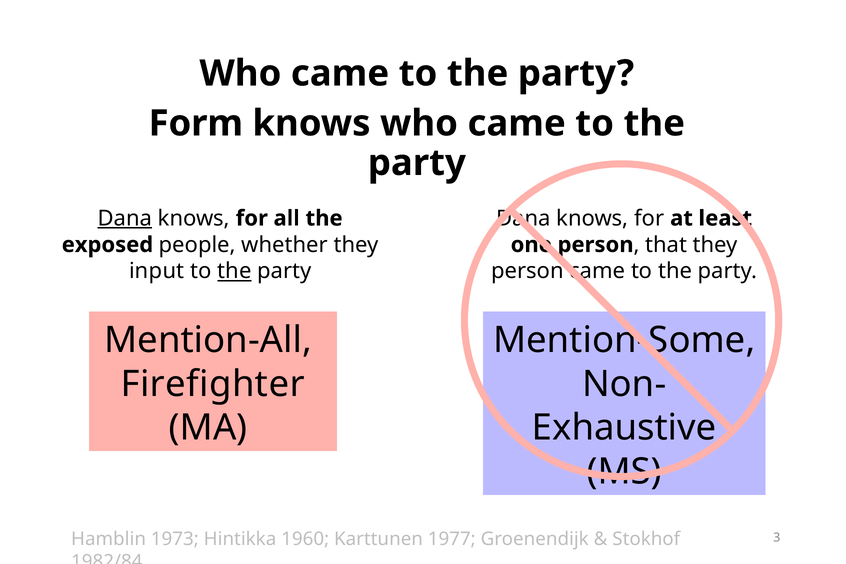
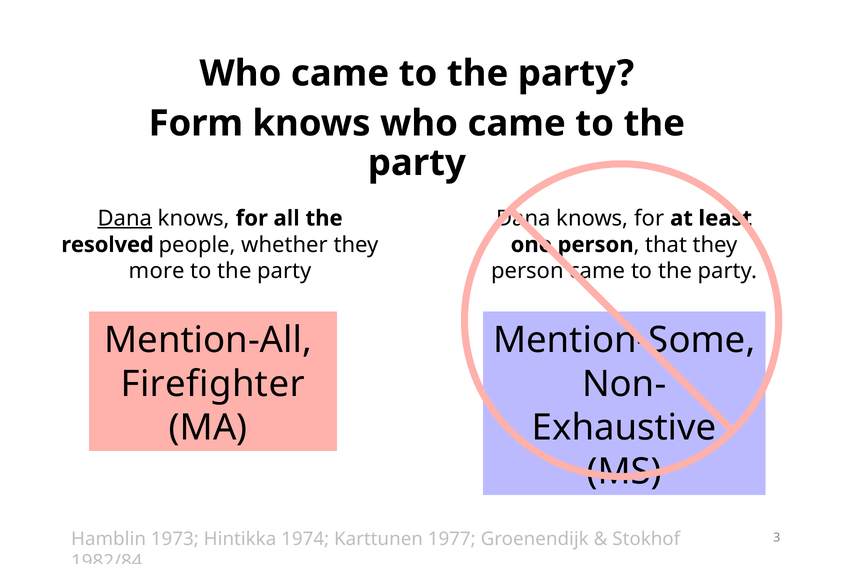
exposed: exposed -> resolved (108, 245)
input: input -> more (157, 271)
the underline: present -> none (234, 271)
1960: 1960 -> 1974 (305, 539)
